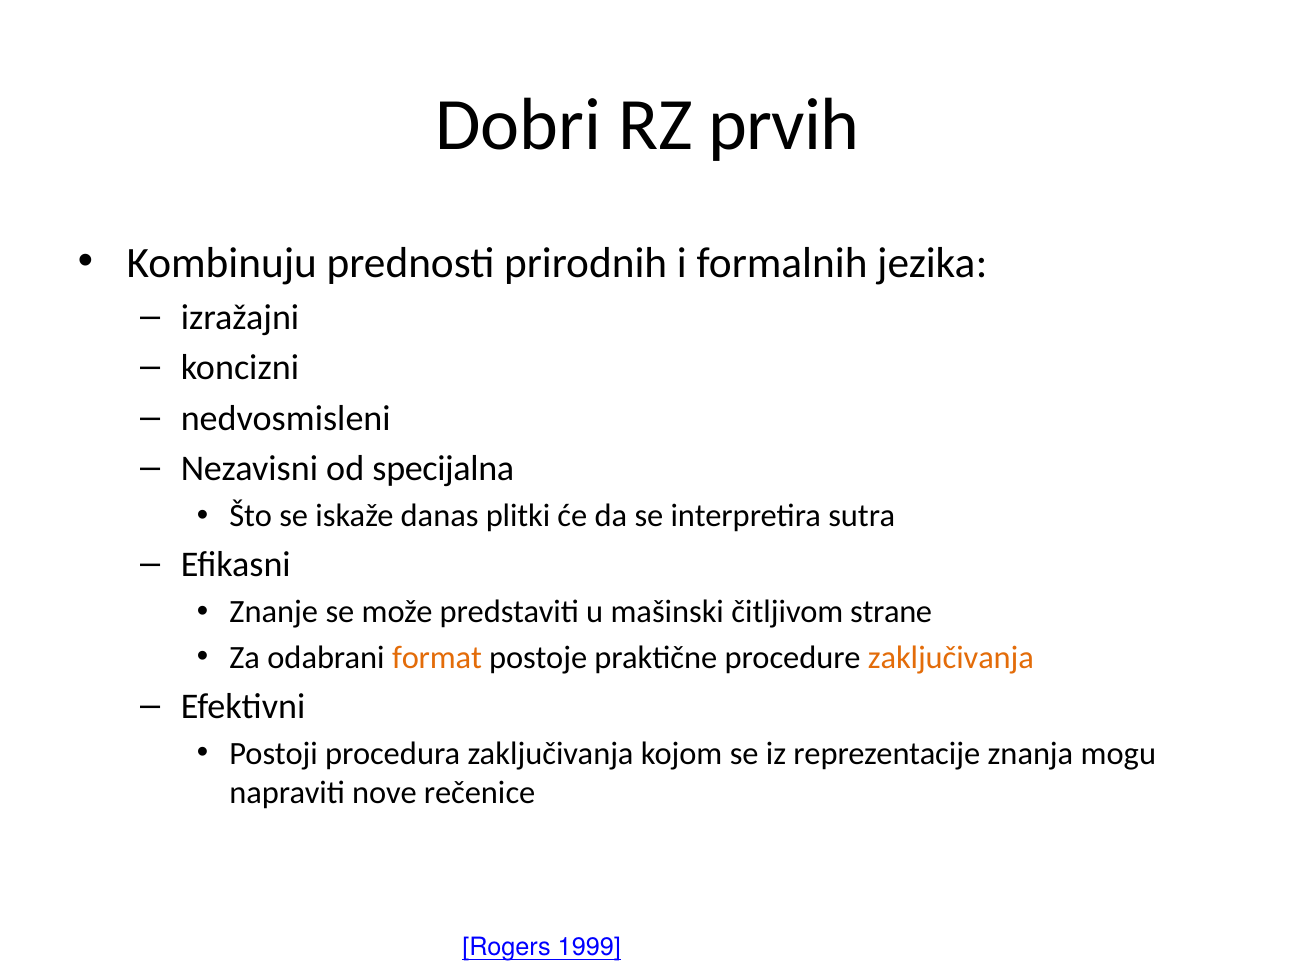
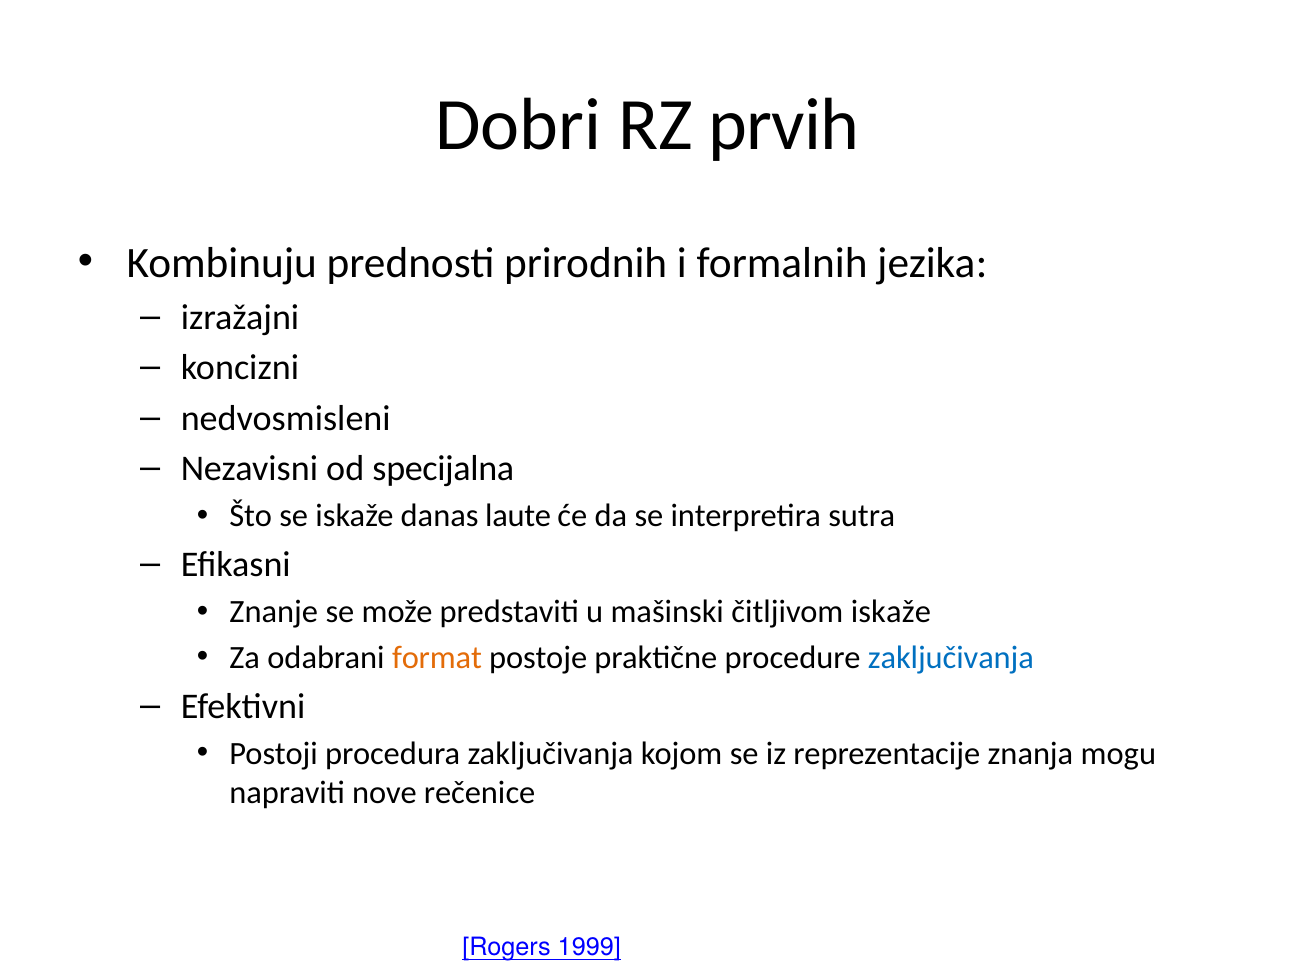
plitki: plitki -> laute (518, 516)
čitljivom strane: strane -> iskaže (891, 612)
zaključivanja colour: orange -> blue (951, 658)
